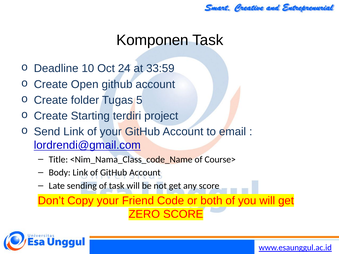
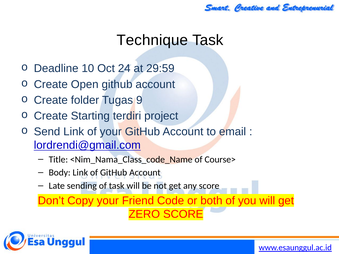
Komponen: Komponen -> Technique (152, 40)
33:59: 33:59 -> 29:59 (160, 69)
5: 5 -> 9 (139, 100)
